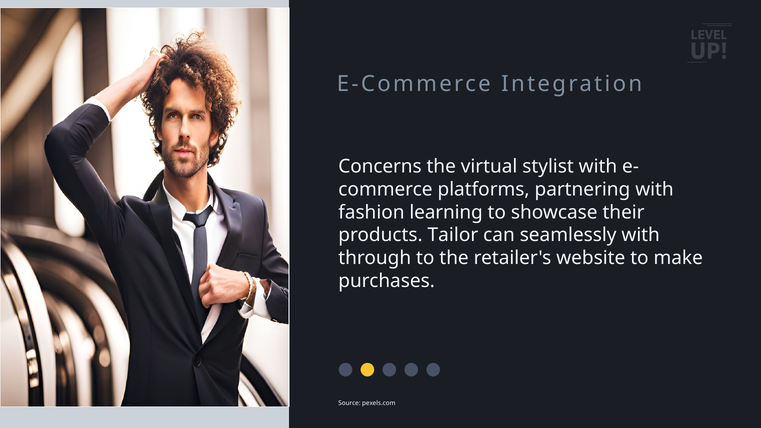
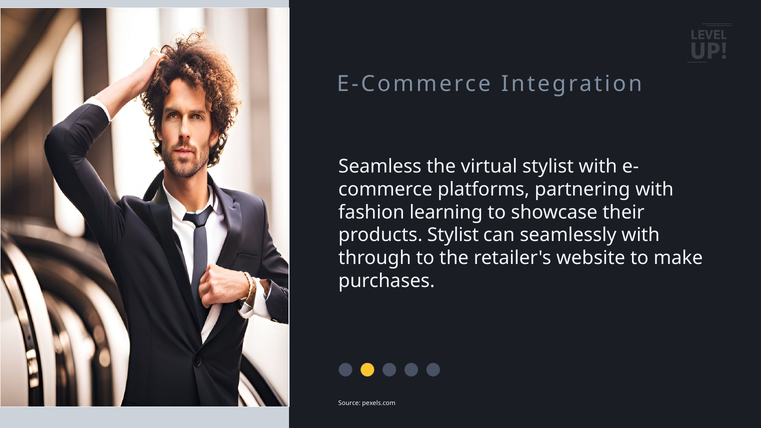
Concerns: Concerns -> Seamless (380, 167)
products Tailor: Tailor -> Stylist (453, 235)
